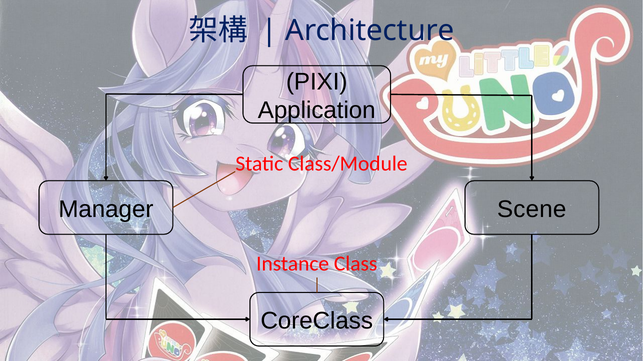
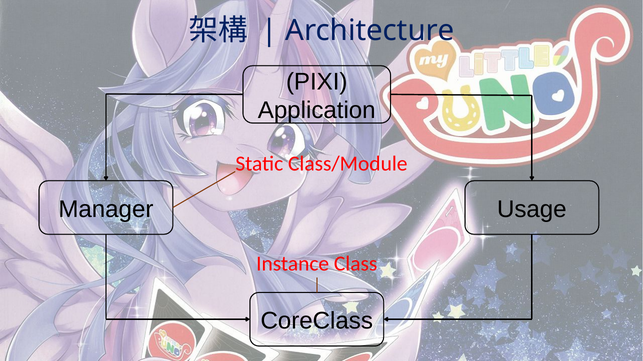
Scene: Scene -> Usage (532, 210)
